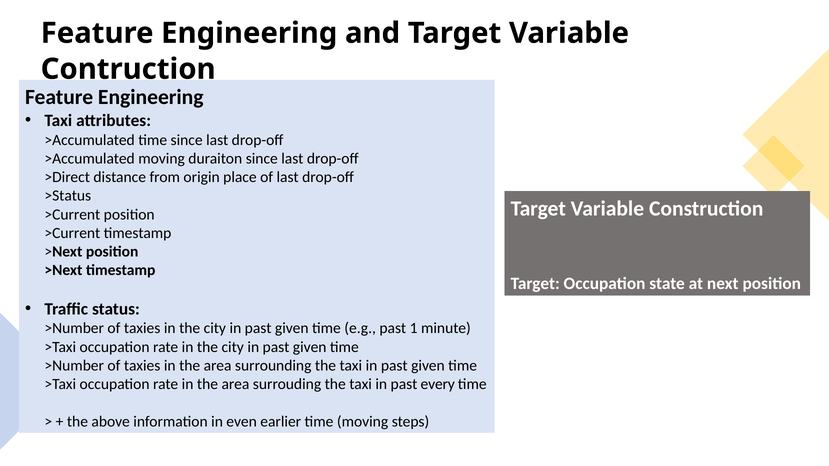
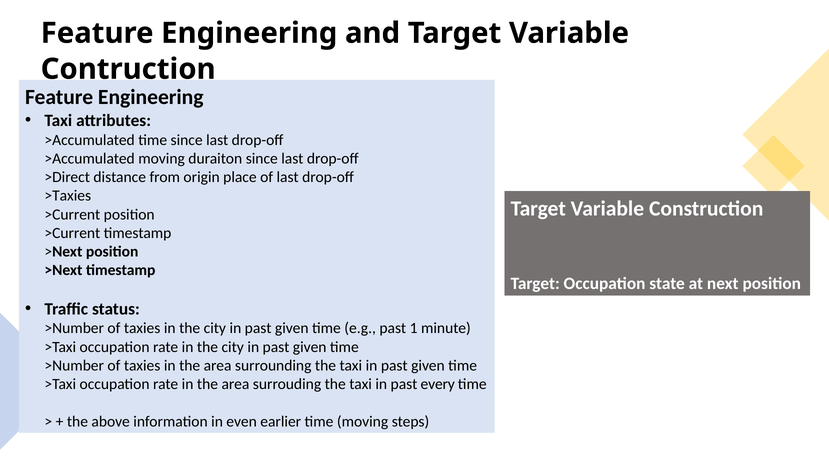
>Status: >Status -> >Taxies (68, 196)
